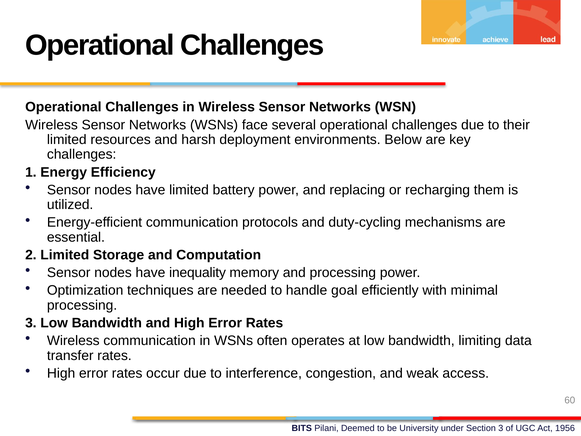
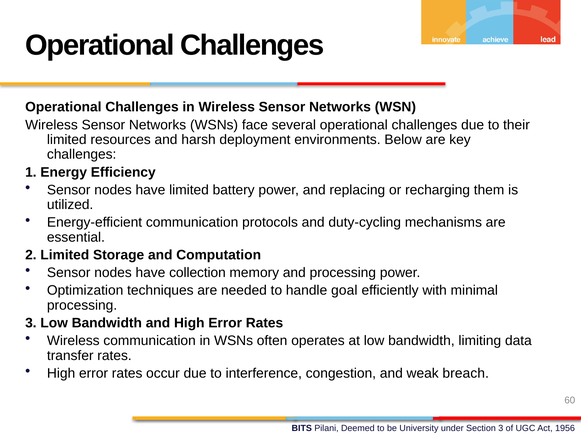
inequality: inequality -> collection (197, 273)
access: access -> breach (466, 373)
